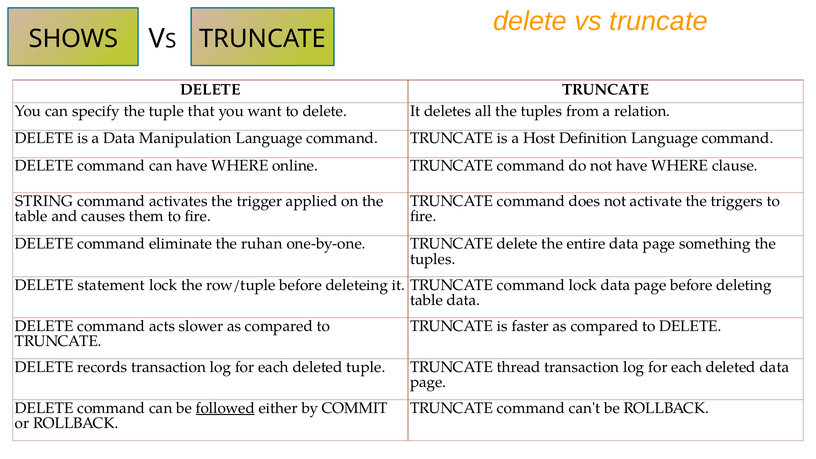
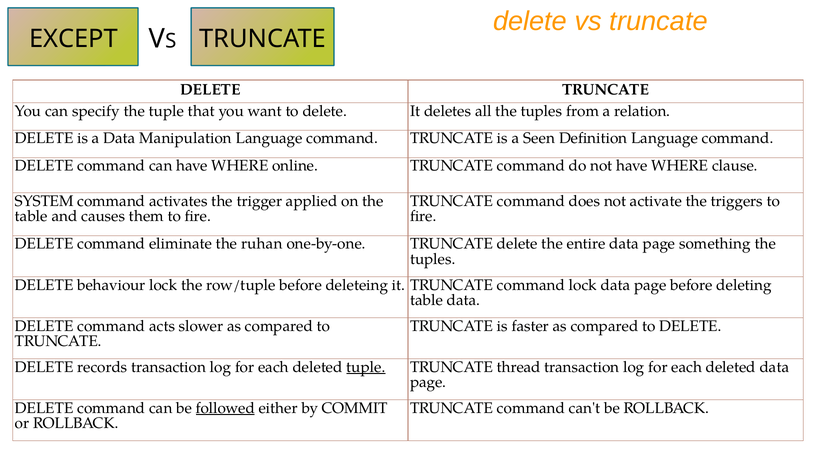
SHOWS: SHOWS -> EXCEPT (74, 39)
Host: Host -> Seen (539, 138)
STRING: STRING -> SYSTEM (44, 201)
statement: statement -> behaviour (111, 285)
tuple underline: none -> present (366, 367)
